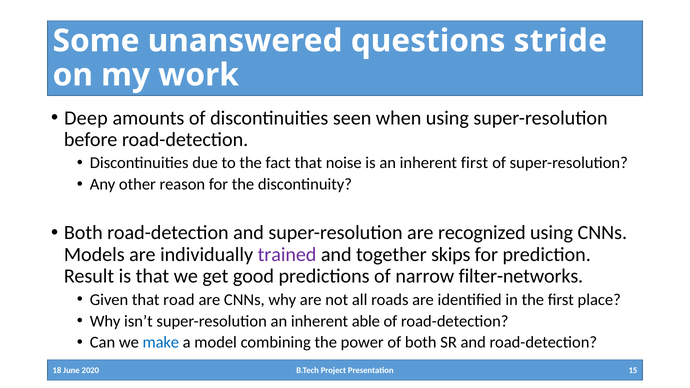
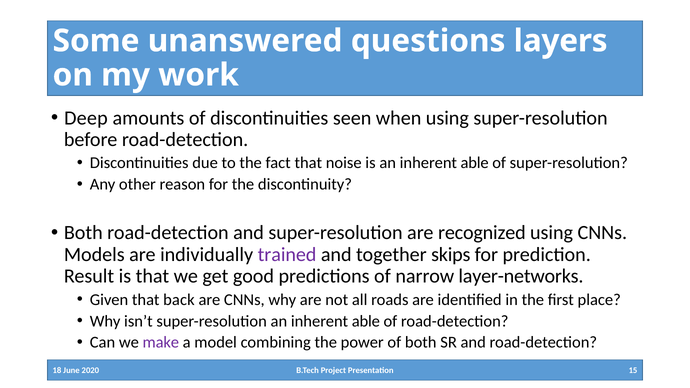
stride: stride -> layers (561, 41)
is an inherent first: first -> able (475, 163)
filter-networks: filter-networks -> layer-networks (521, 276)
road: road -> back (179, 300)
make colour: blue -> purple (161, 343)
